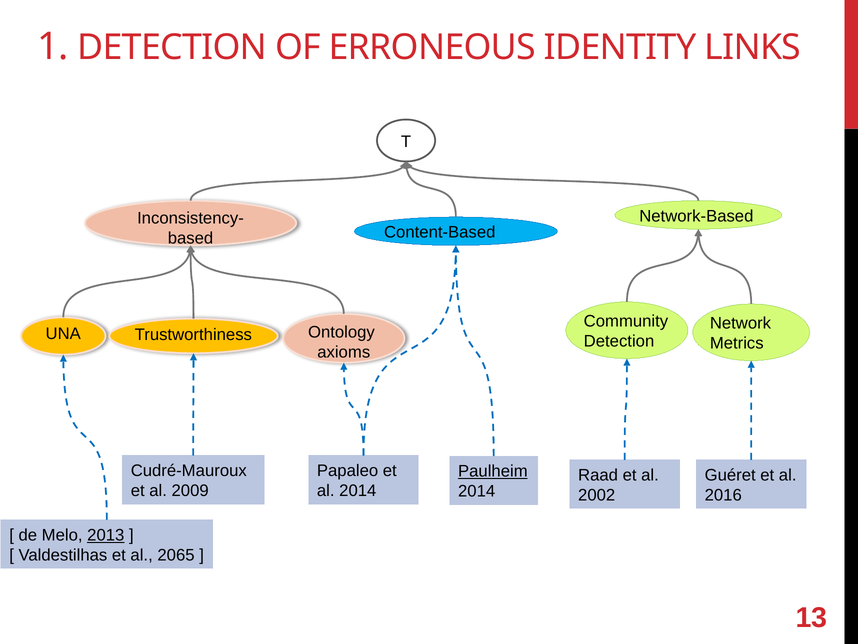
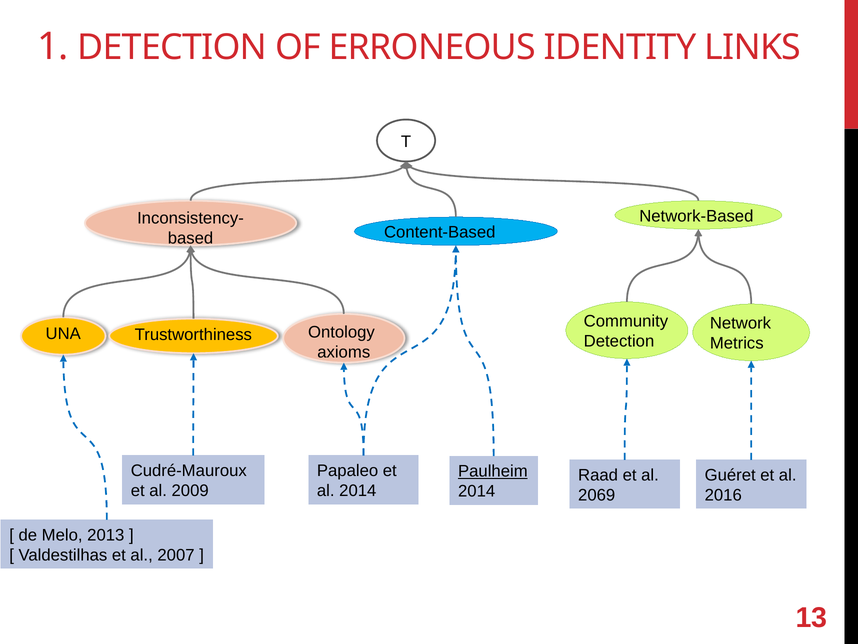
2002: 2002 -> 2069 (597, 495)
2013 underline: present -> none (106, 535)
2065: 2065 -> 2007 (176, 555)
